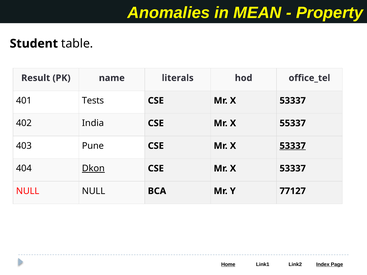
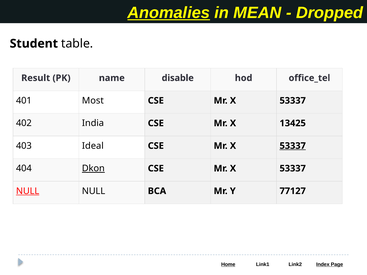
Anomalies underline: none -> present (169, 13)
Property: Property -> Dropped (330, 13)
literals: literals -> disable (178, 78)
Tests: Tests -> Most (93, 101)
55337: 55337 -> 13425 (293, 123)
Pune: Pune -> Ideal (93, 146)
NULL underline: none -> present (28, 191)
